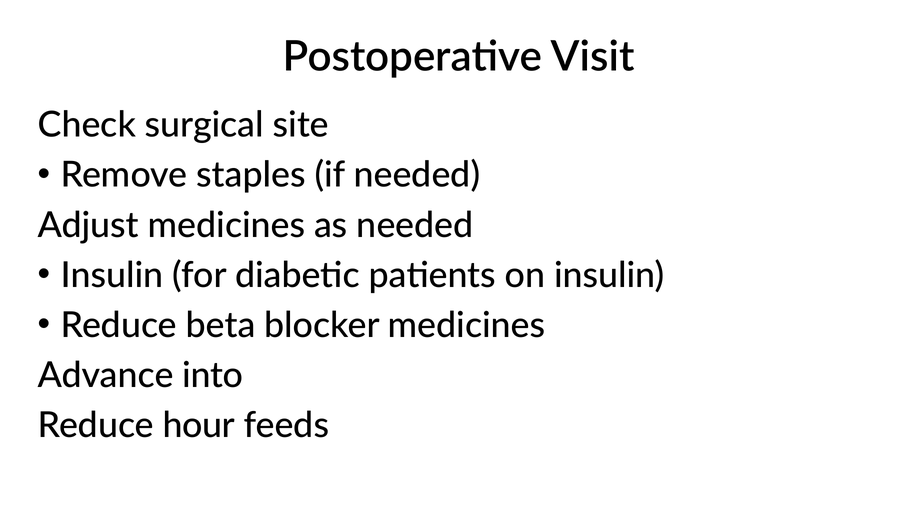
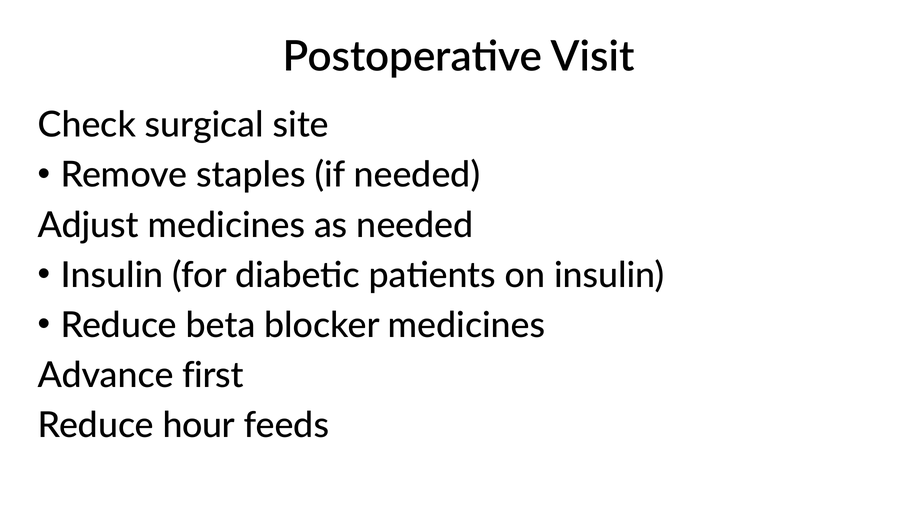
into: into -> first (213, 376)
